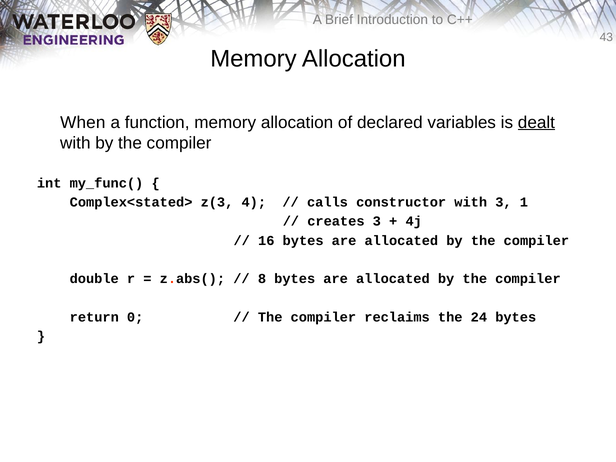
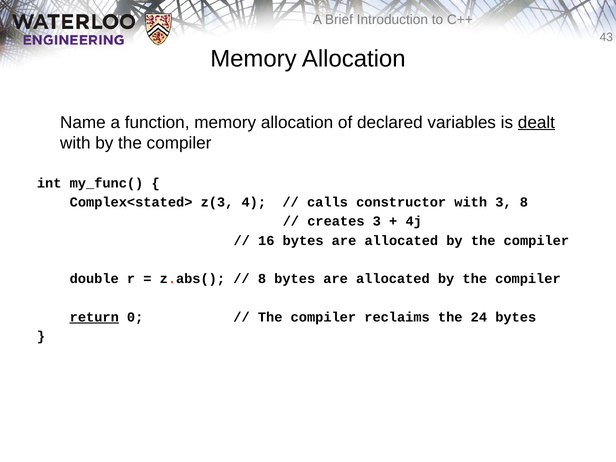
When: When -> Name (83, 122)
3 1: 1 -> 8 (524, 202)
return underline: none -> present (94, 317)
